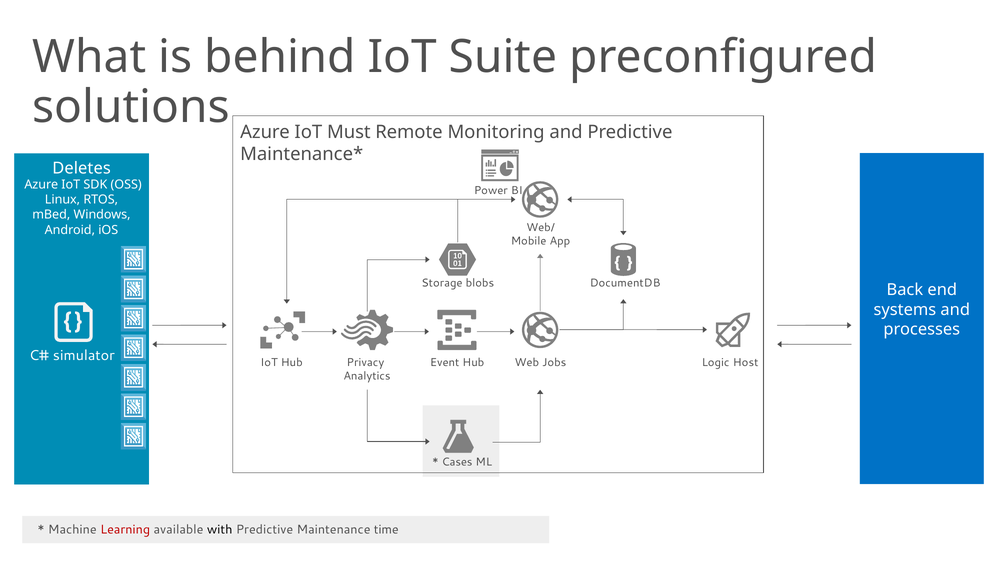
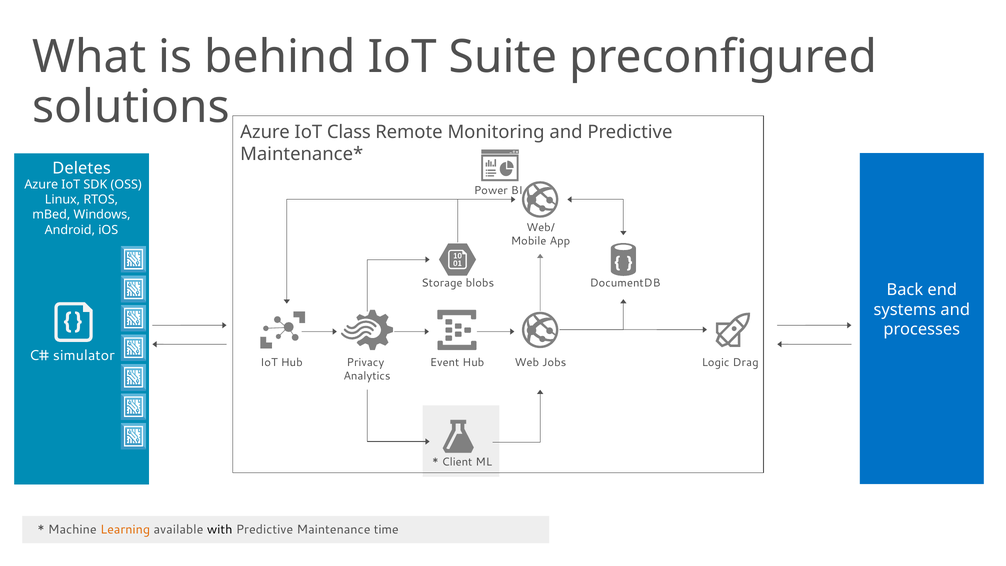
Must: Must -> Class (349, 132)
Host: Host -> Drag (746, 362)
Cases: Cases -> Client (457, 462)
Learning colour: red -> orange (125, 529)
